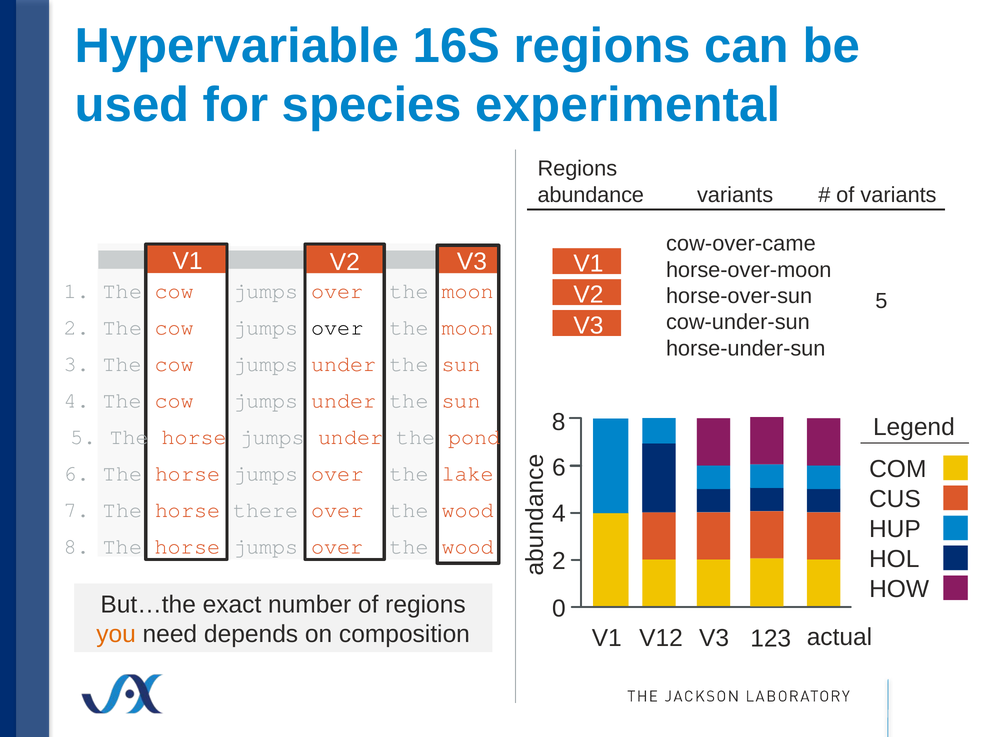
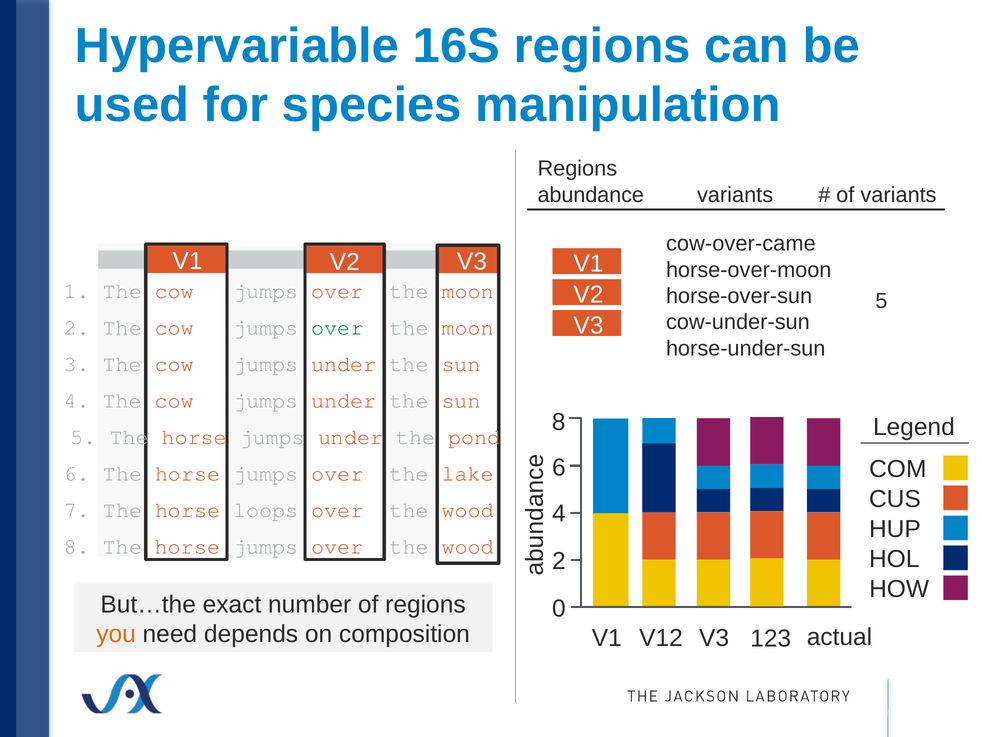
experimental: experimental -> manipulation (628, 105)
over colour: black -> green (338, 328)
there: there -> loops (266, 510)
